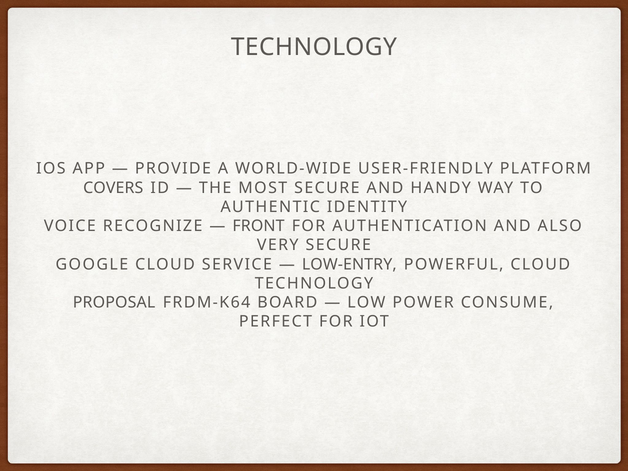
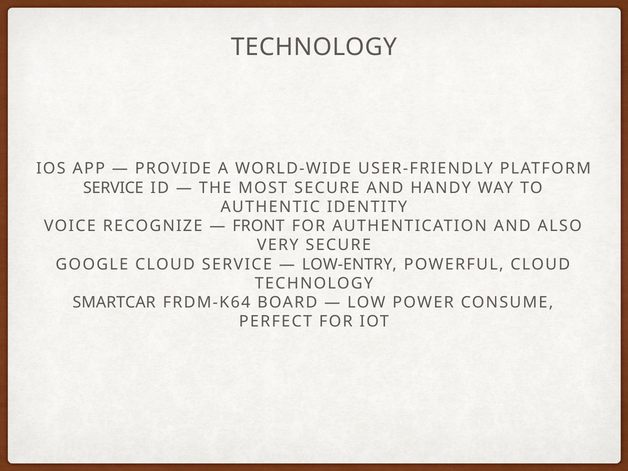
COVERS: COVERS -> SERVICE (113, 188)
PROPOSAL: PROPOSAL -> SMARTCAR (114, 303)
